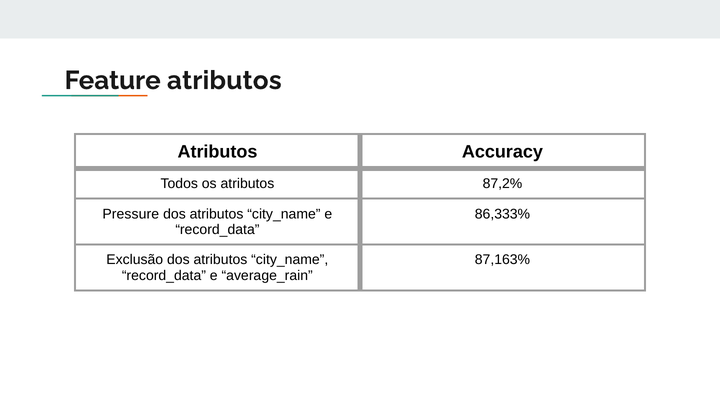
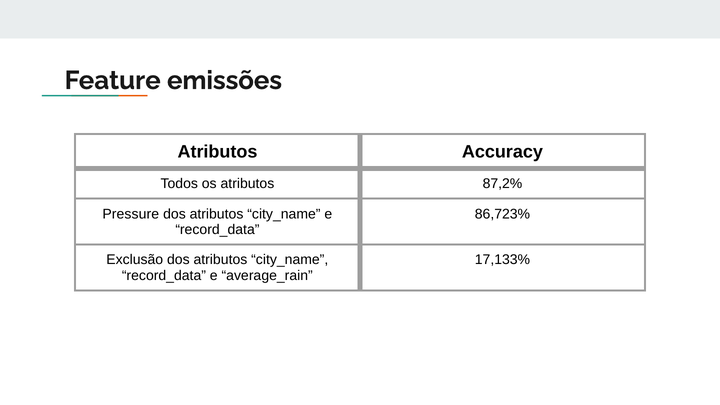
Feature atributos: atributos -> emissões (224, 80)
86,333%: 86,333% -> 86,723% (502, 214)
87,163%: 87,163% -> 17,133% (502, 260)
